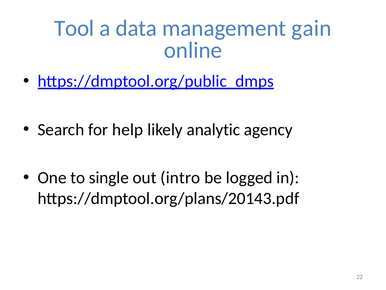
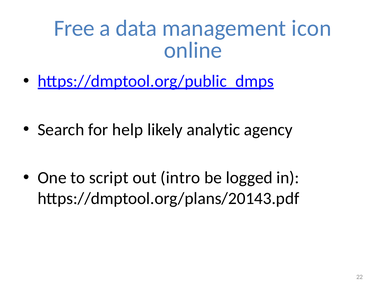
Tool: Tool -> Free (74, 28)
gain: gain -> icon (311, 28)
single: single -> script (109, 178)
